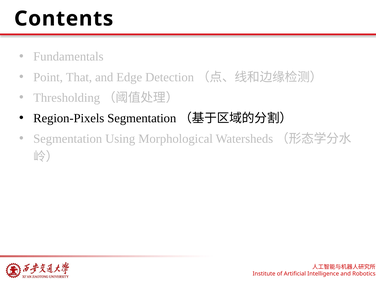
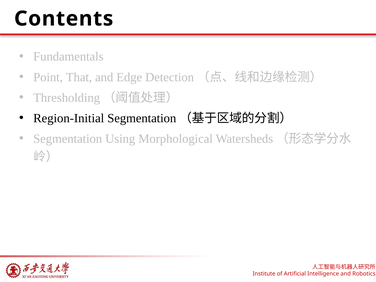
Region-Pixels: Region-Pixels -> Region-Initial (69, 118)
